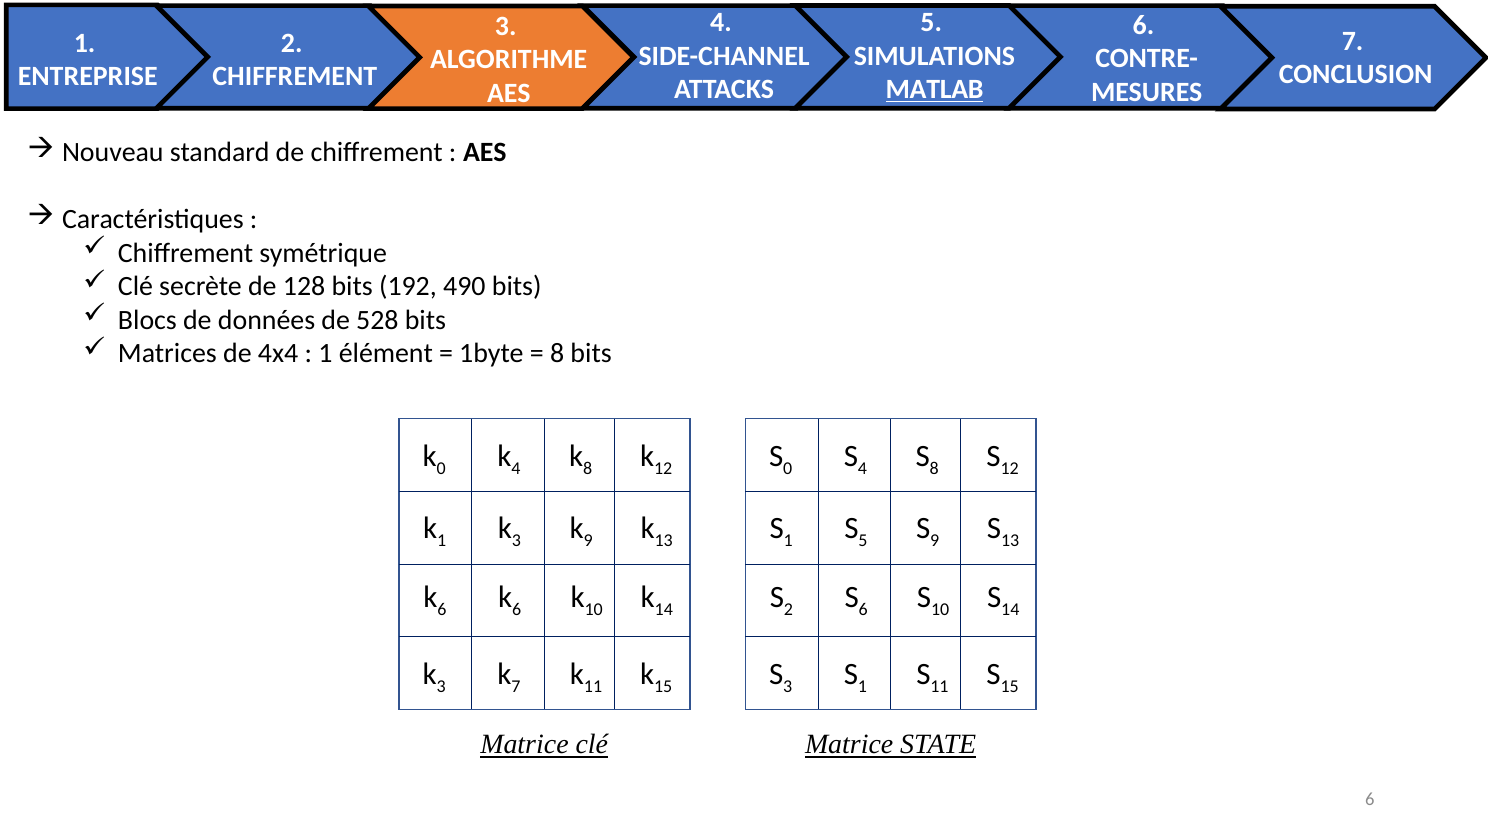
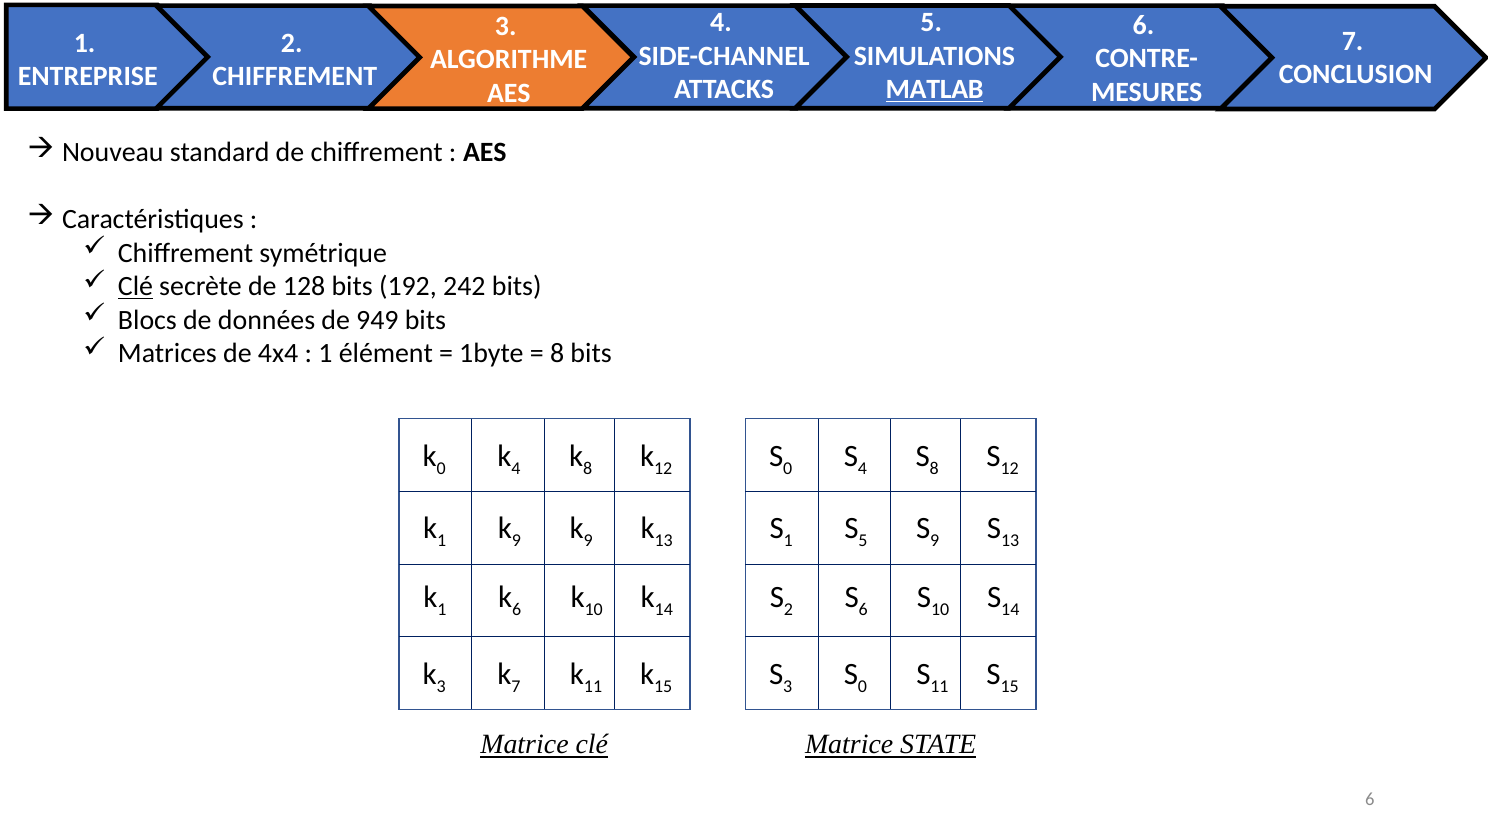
Clé underline: none -> present (136, 287)
490: 490 -> 242 (464, 287)
528: 528 -> 949 (377, 320)
3: 3 -> 9 (516, 541)
6: 6 -> 1 (442, 610)
1: 1 -> 0 (862, 686)
